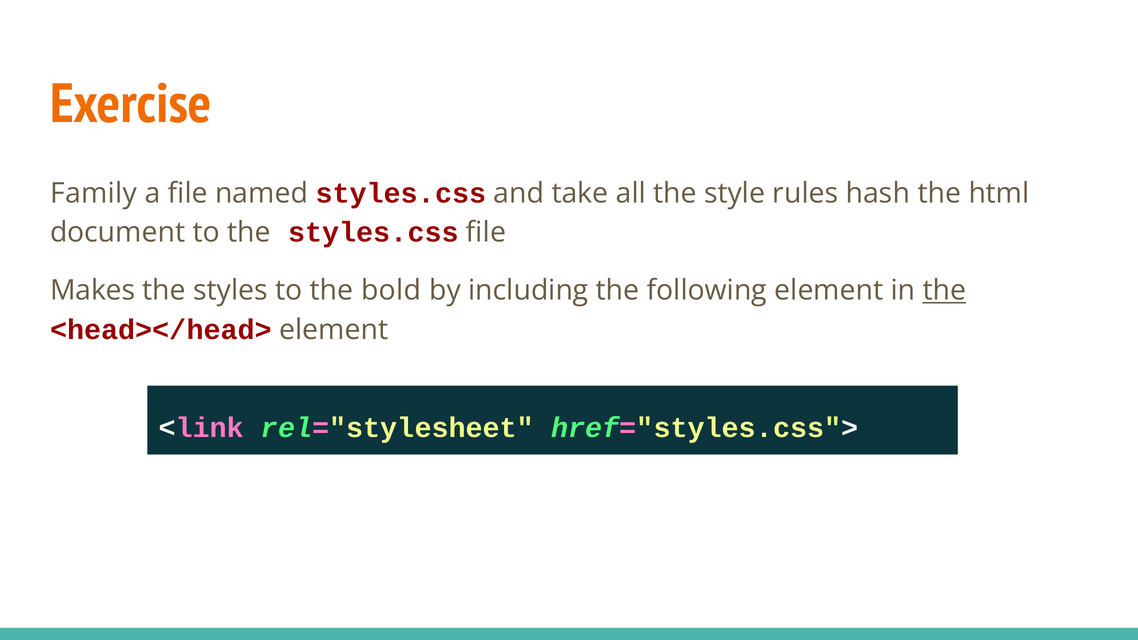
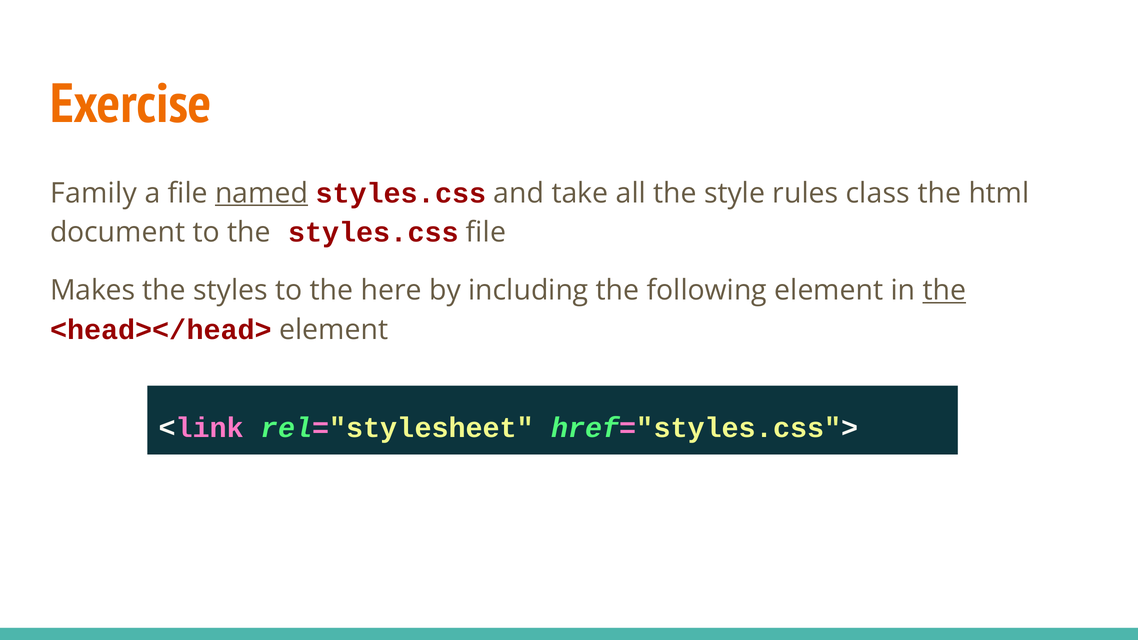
named underline: none -> present (262, 193)
hash: hash -> class (878, 193)
bold: bold -> here (391, 291)
